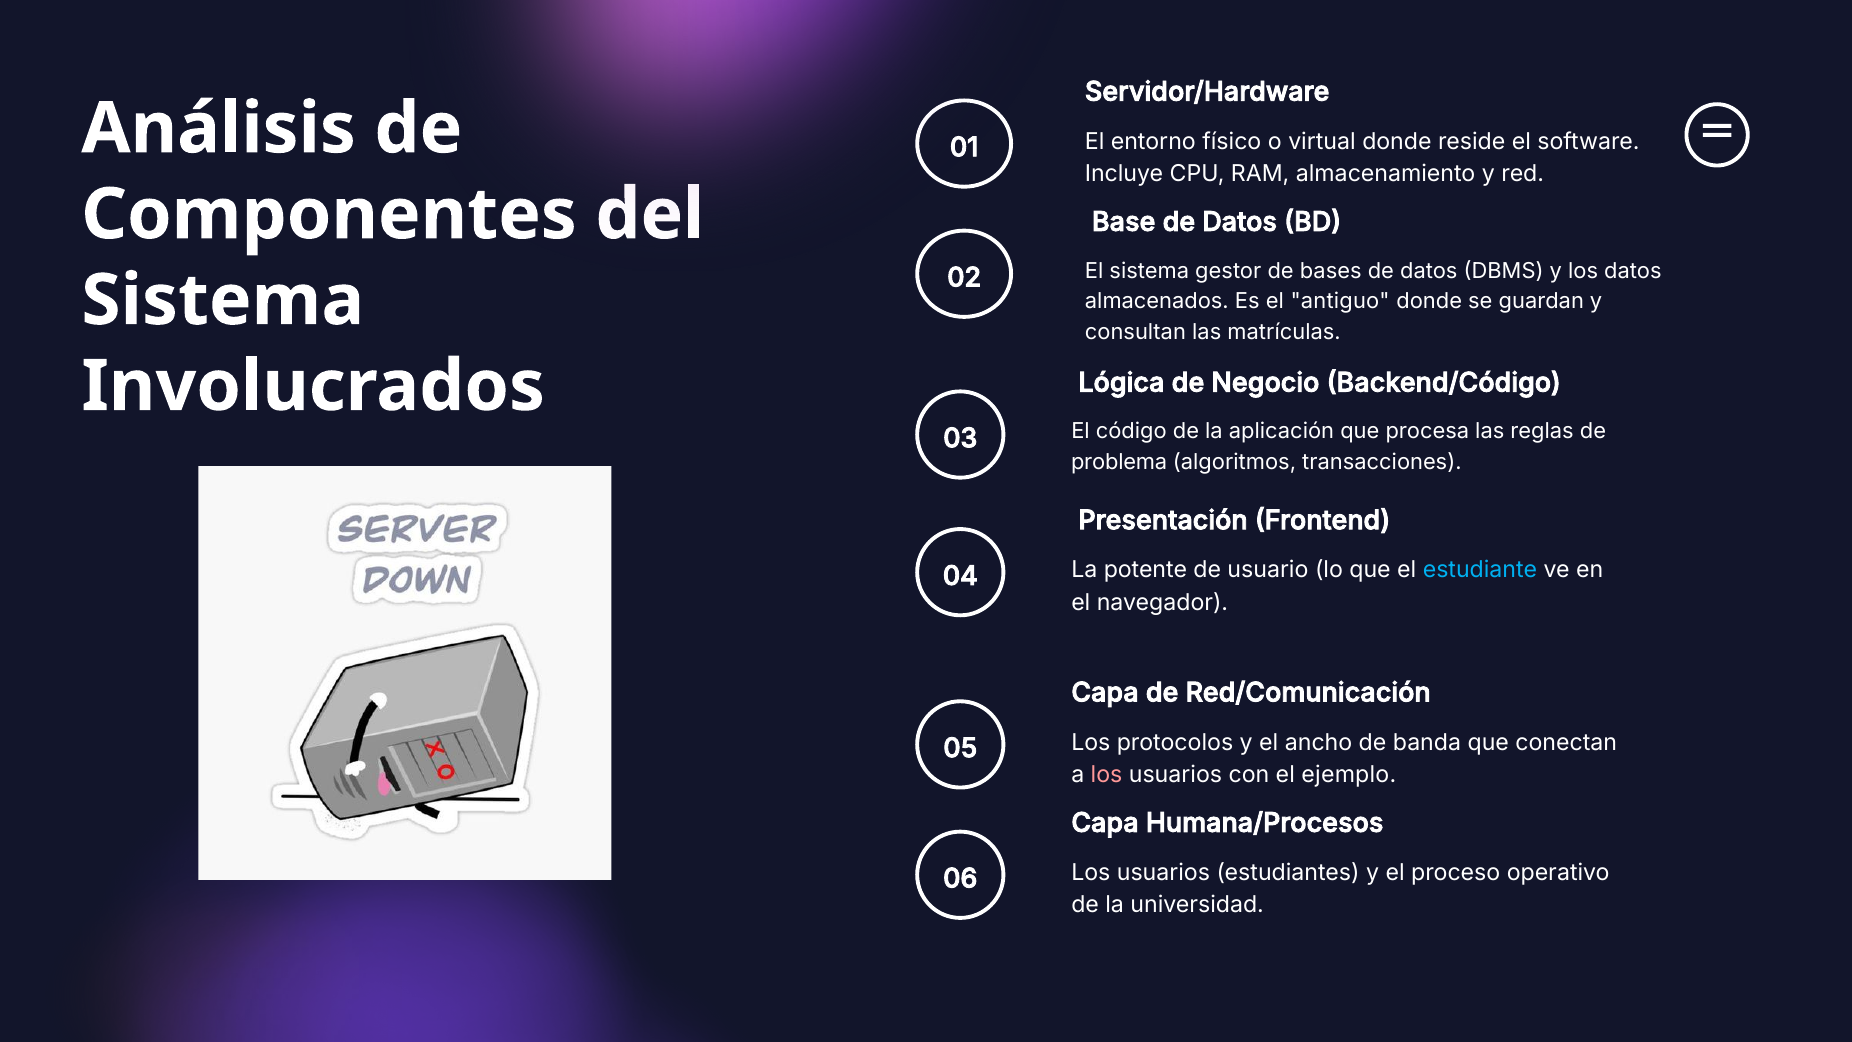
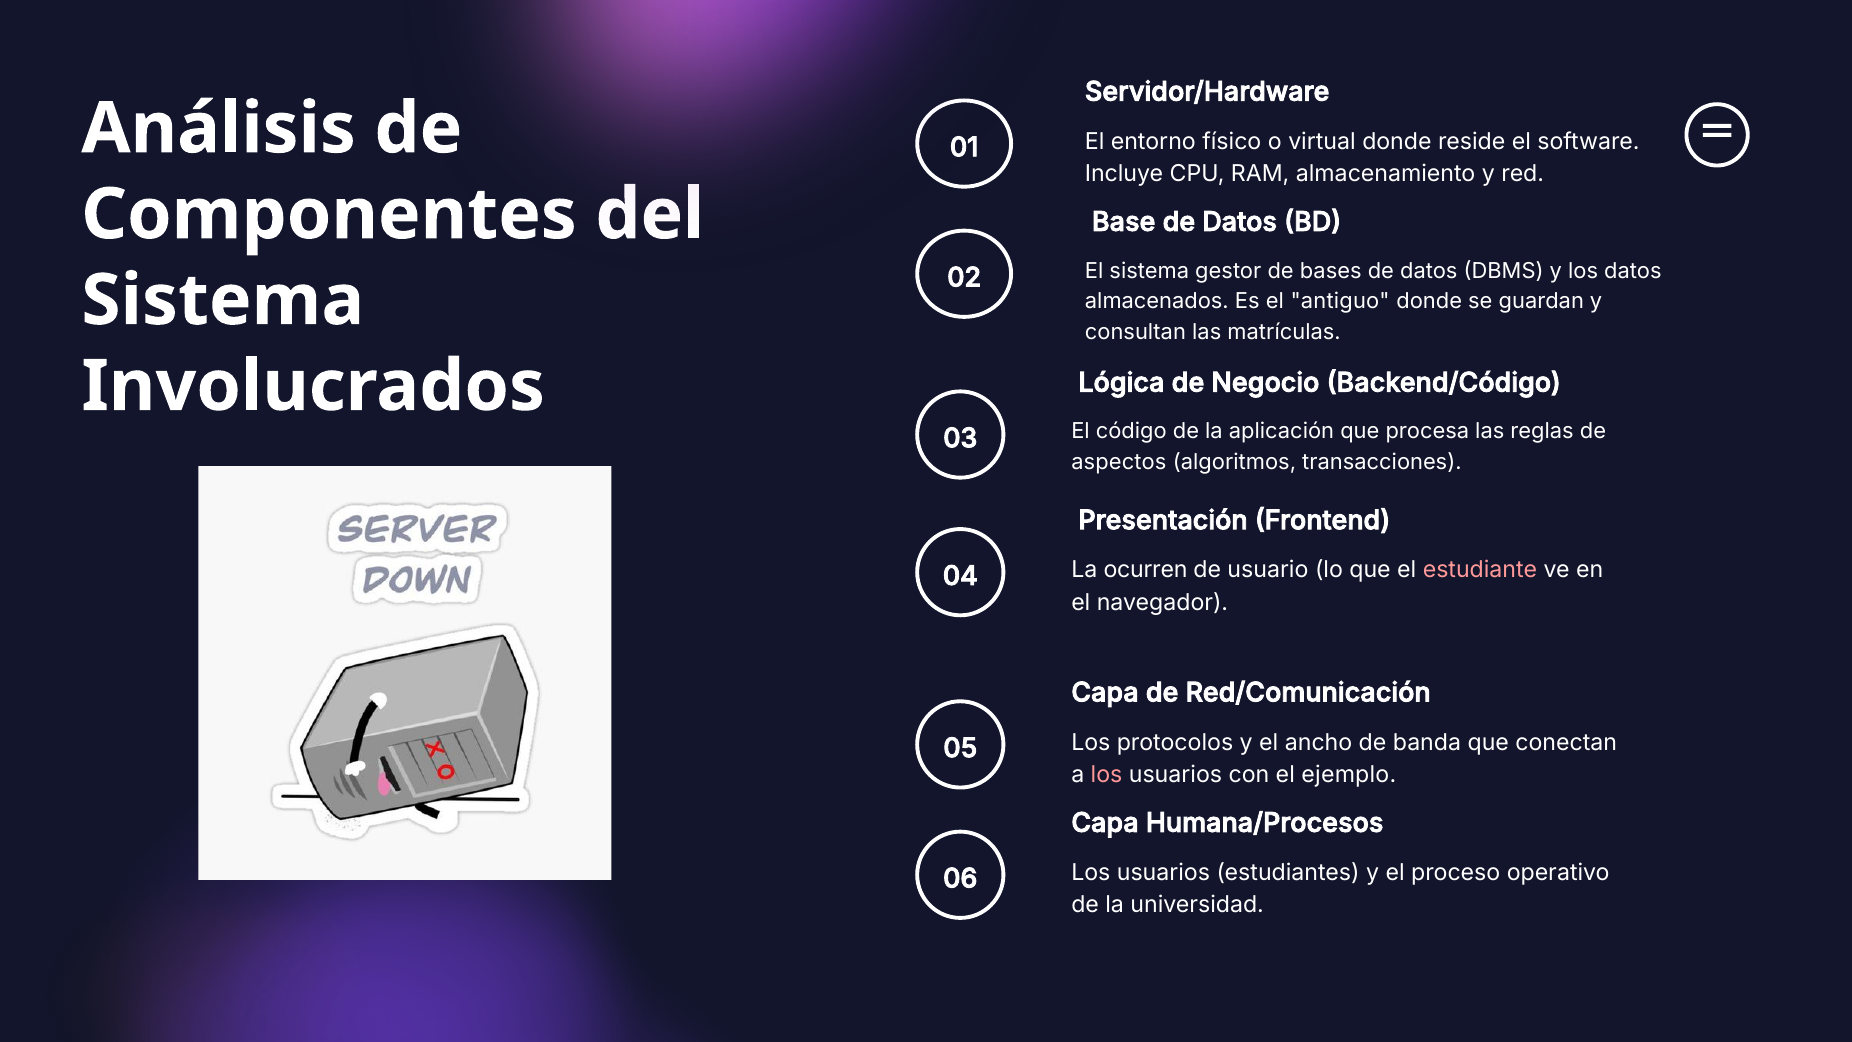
problema: problema -> aspectos (1119, 462)
potente: potente -> ocurren (1145, 570)
estudiante colour: light blue -> pink (1480, 570)
